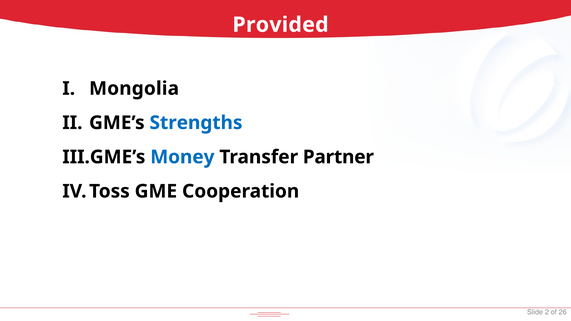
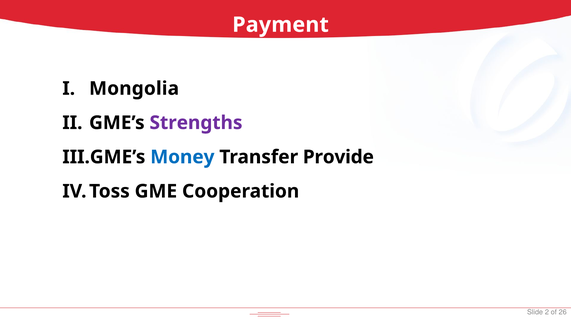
Provided: Provided -> Payment (281, 25)
Strengths colour: blue -> purple (196, 123)
Partner: Partner -> Provide (338, 157)
